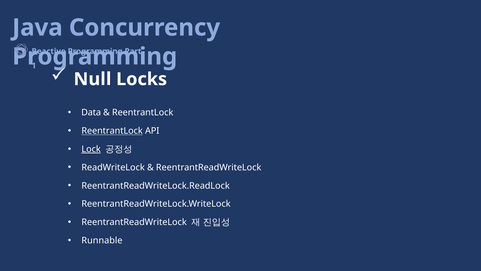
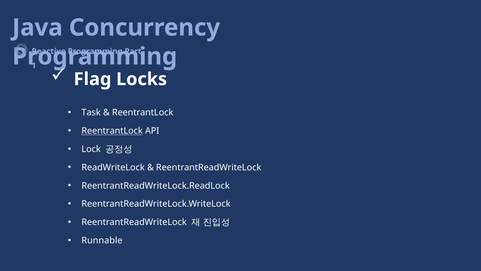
Null: Null -> Flag (92, 79)
Data: Data -> Task (91, 112)
Lock underline: present -> none (91, 149)
